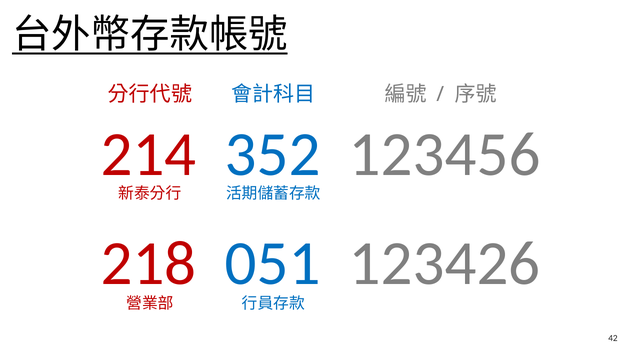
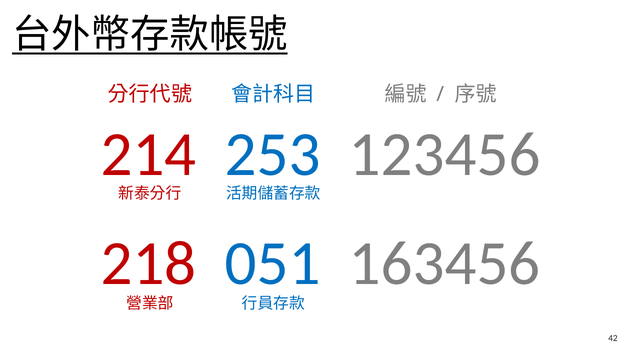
352: 352 -> 253 (273, 155)
123426: 123426 -> 163456 (445, 264)
